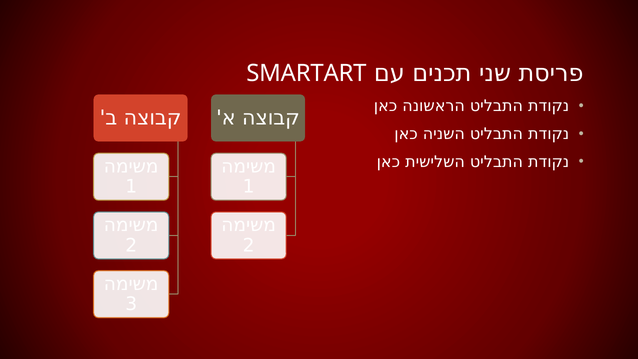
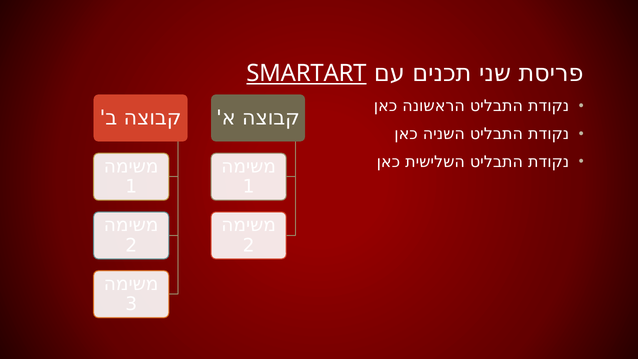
SMARTART underline: none -> present (306, 73)
